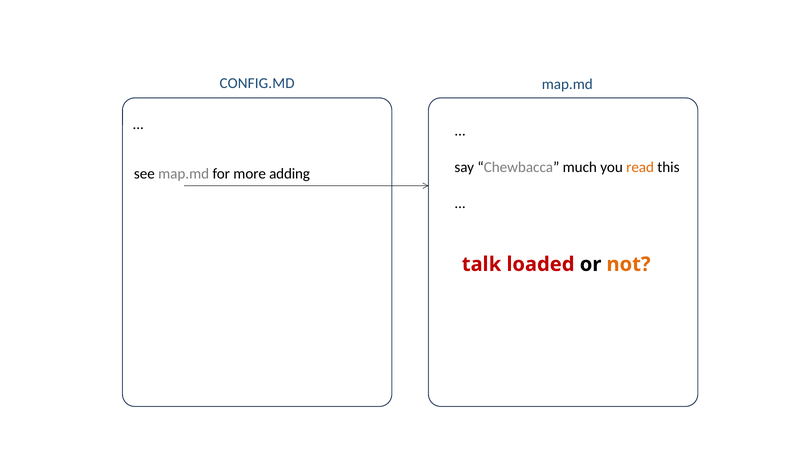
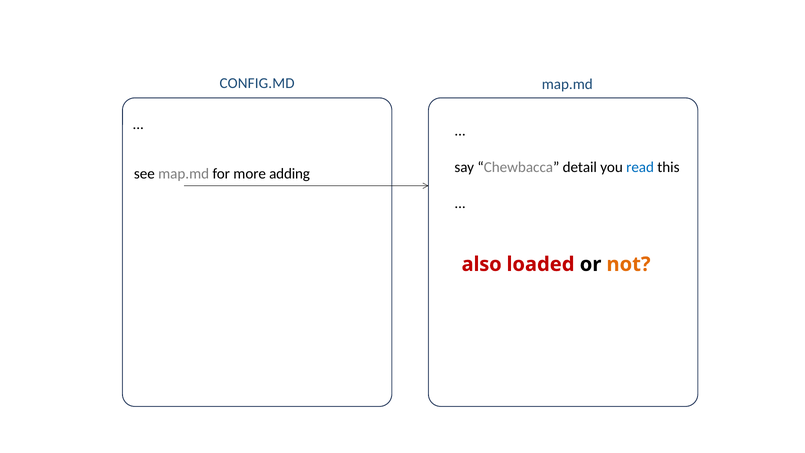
much: much -> detail (580, 167)
read colour: orange -> blue (640, 167)
talk: talk -> also (482, 264)
